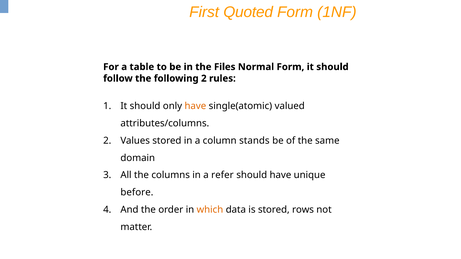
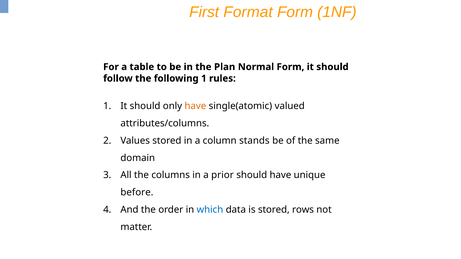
Quoted: Quoted -> Format (248, 12)
Files: Files -> Plan (225, 67)
following 2: 2 -> 1 (204, 79)
refer: refer -> prior (222, 175)
which colour: orange -> blue (210, 210)
